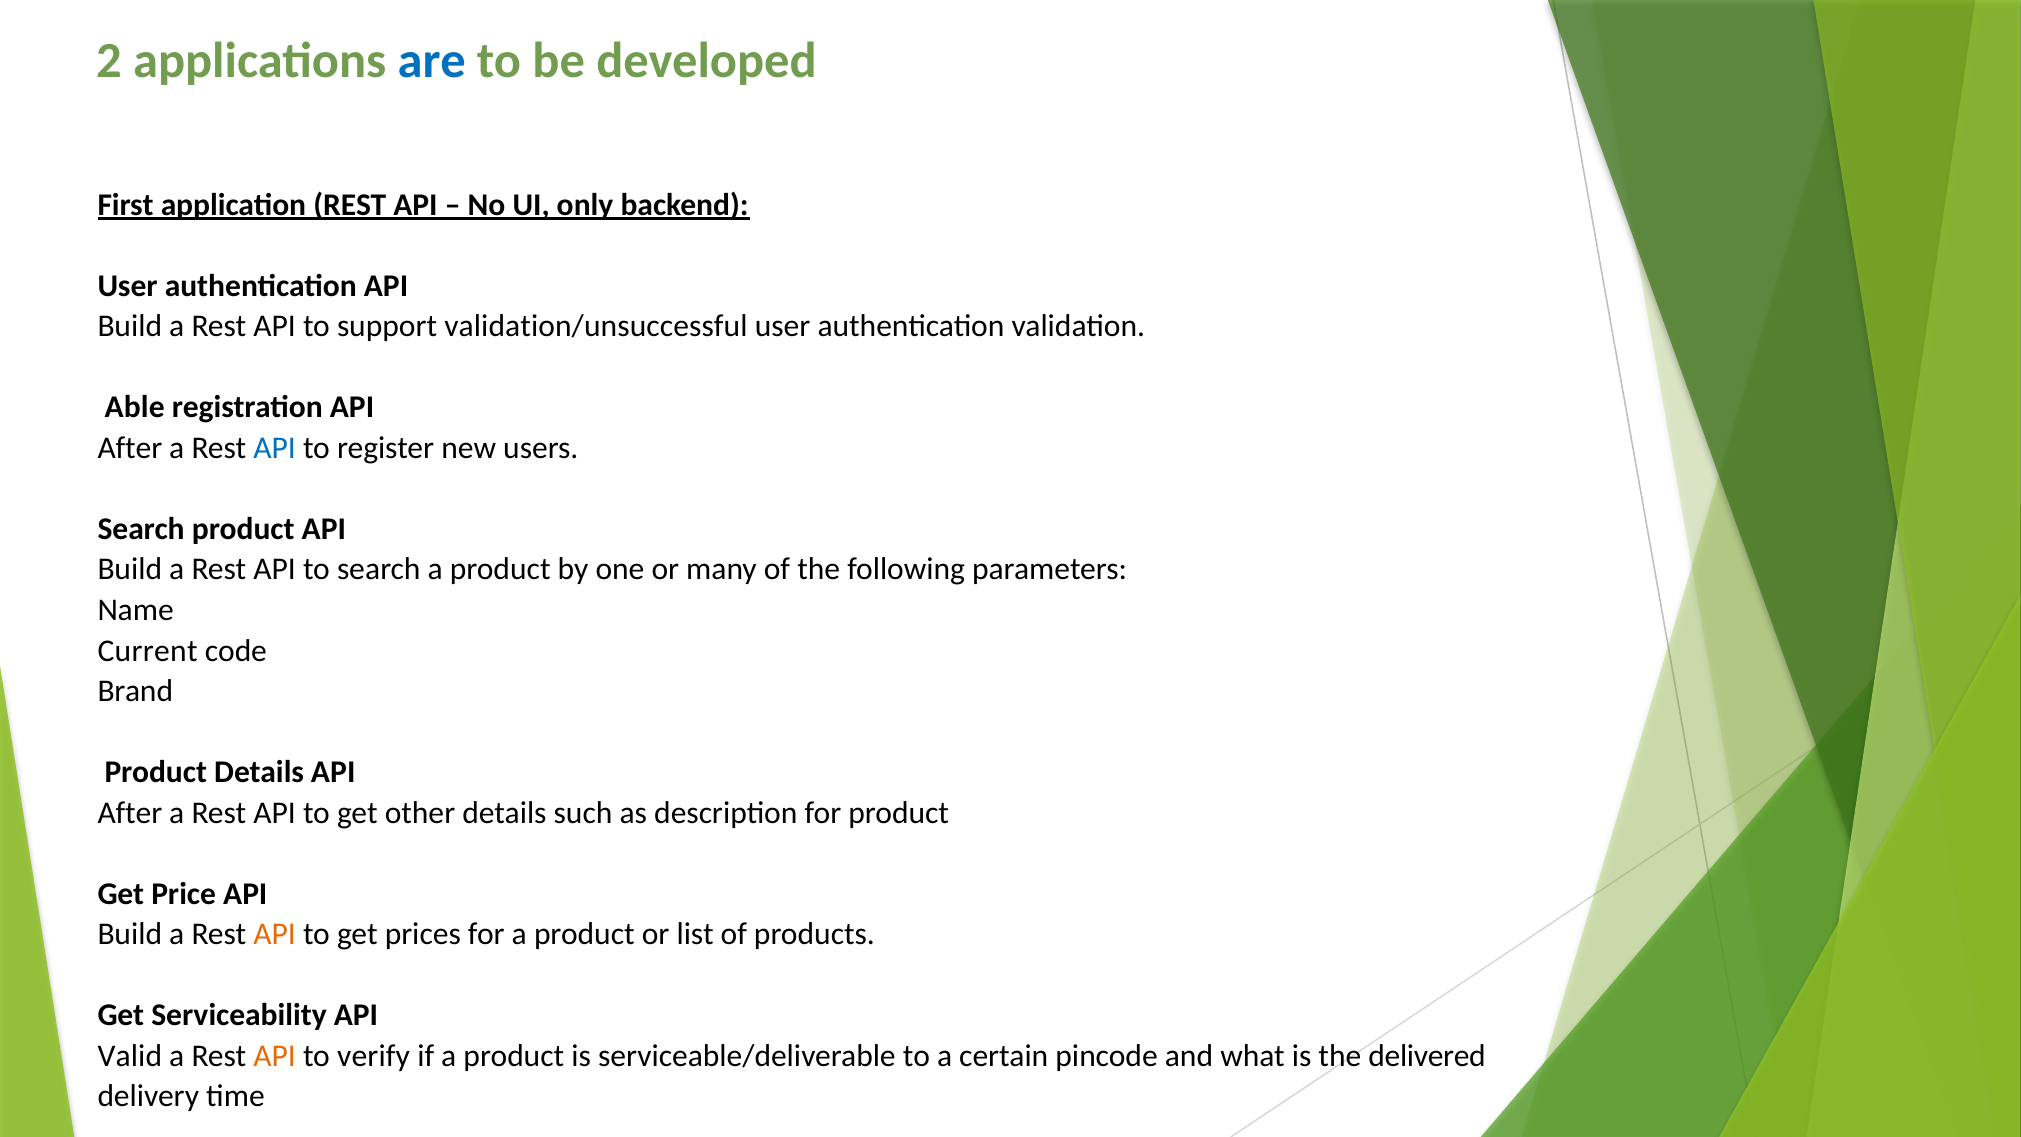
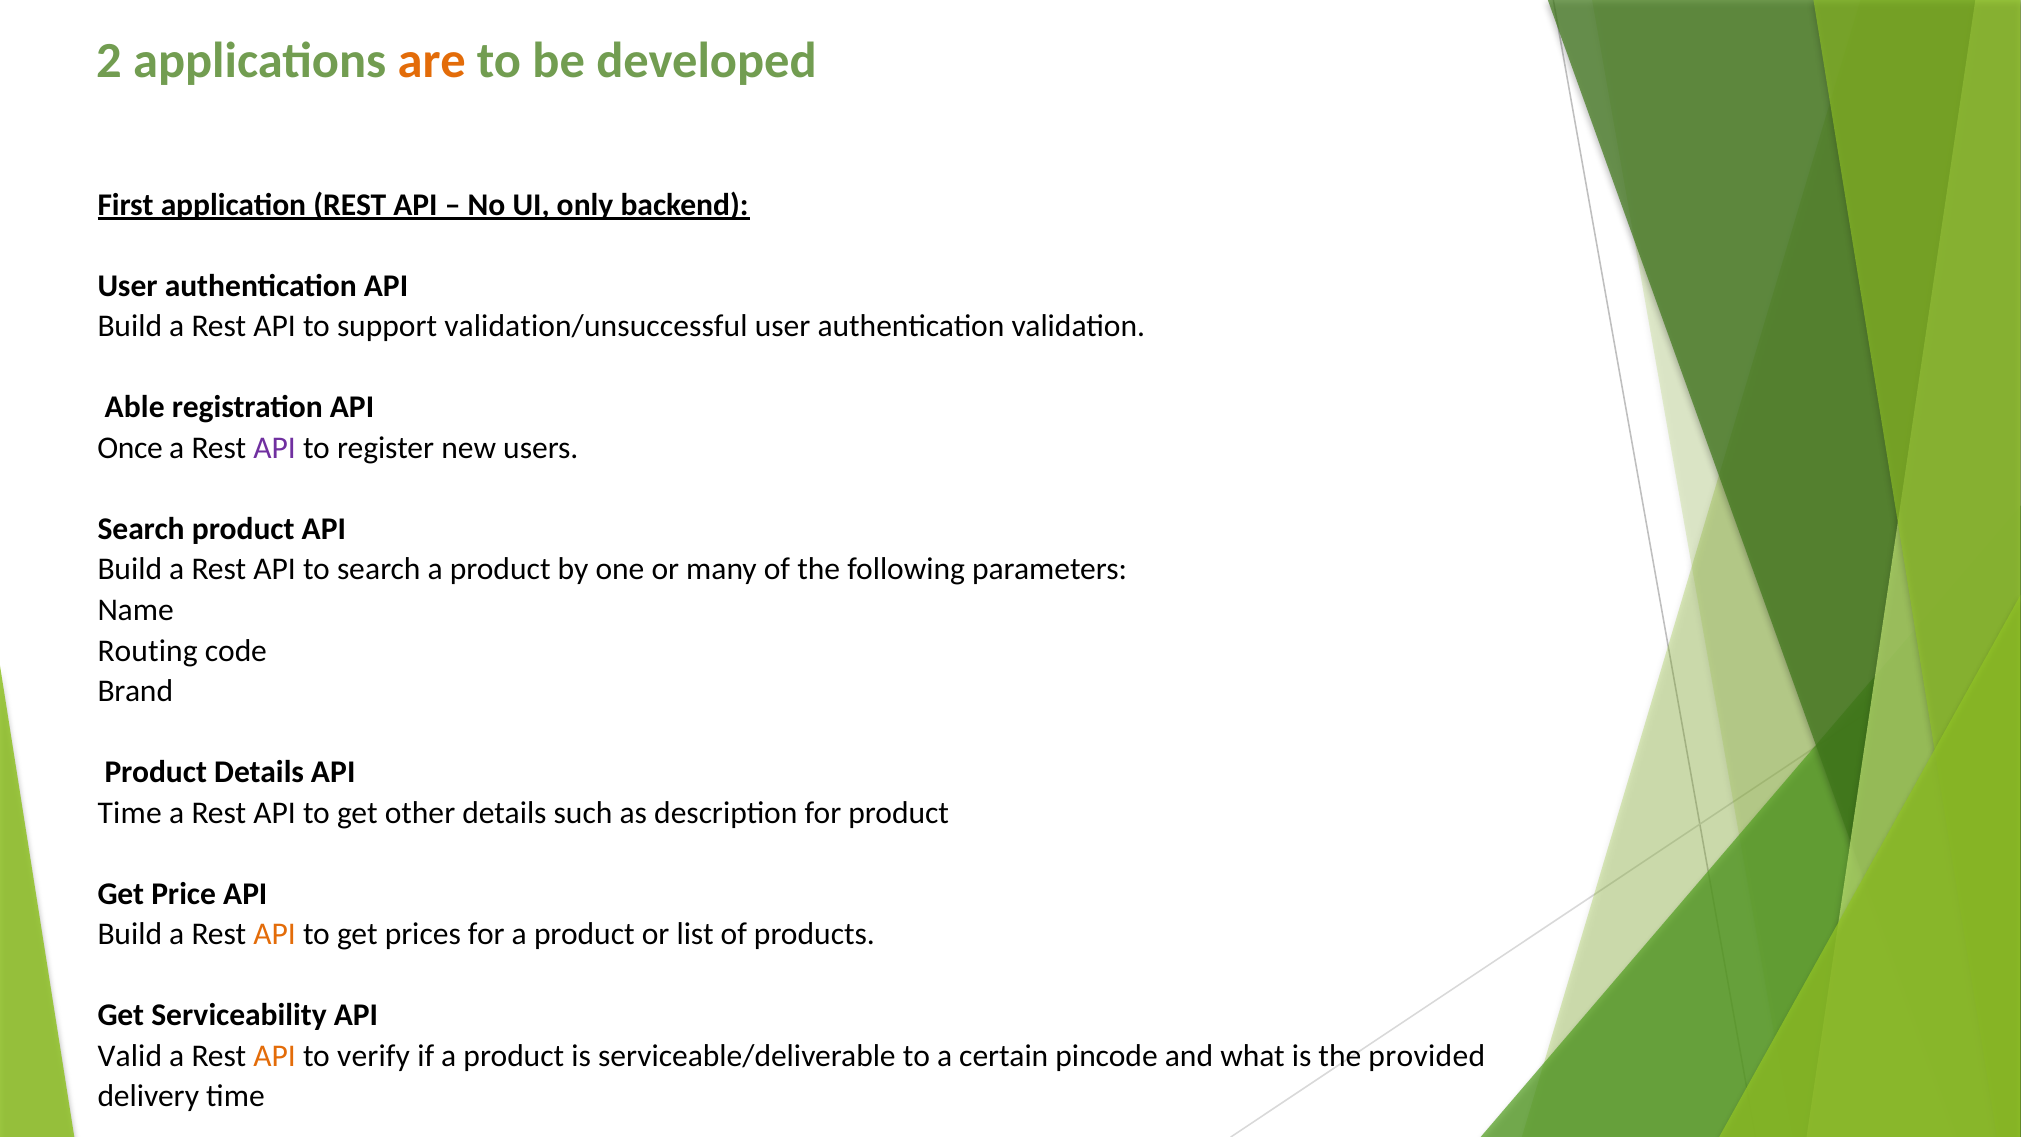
are colour: blue -> orange (432, 60)
After: After -> Once (130, 448)
API colour: blue -> purple (275, 448)
Current: Current -> Routing (148, 650)
After: After -> Time (130, 813)
delivered: delivered -> provided (1427, 1056)
